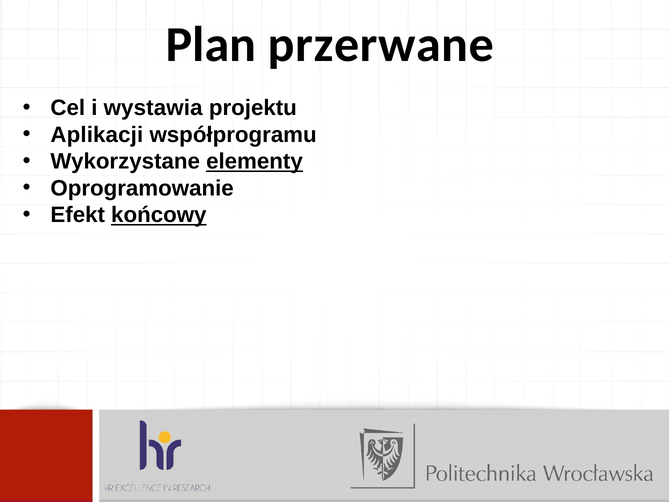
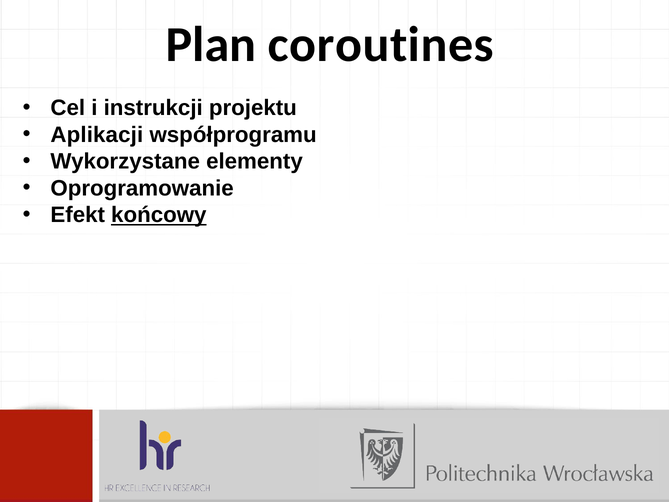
przerwane: przerwane -> coroutines (381, 45)
wystawia: wystawia -> instrukcji (153, 108)
elementy underline: present -> none (254, 161)
